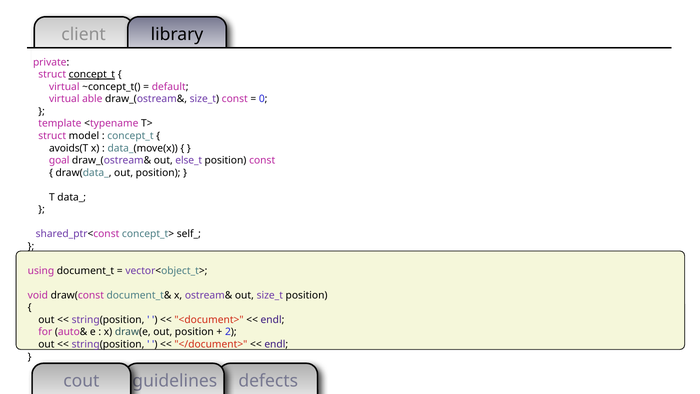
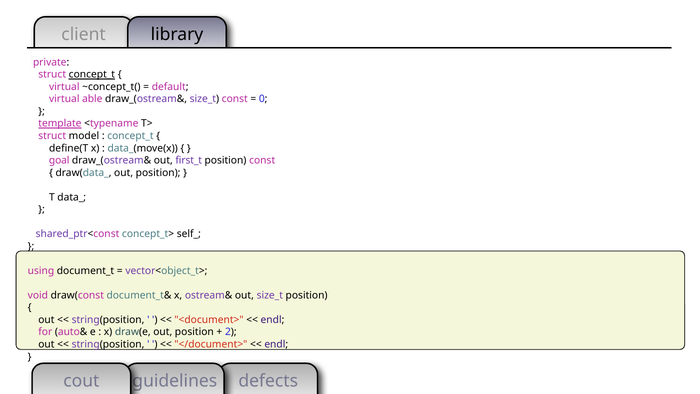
template underline: none -> present (60, 124)
avoids(T: avoids(T -> define(T (69, 148)
else_t: else_t -> first_t (189, 160)
